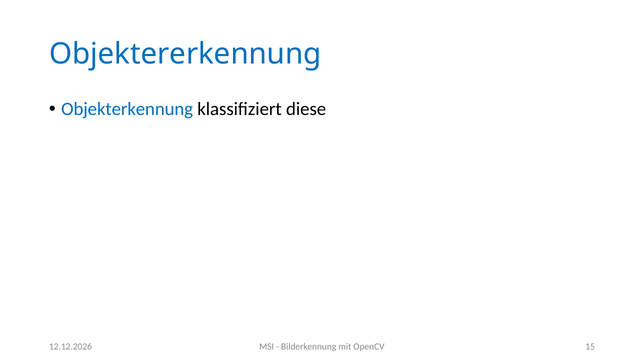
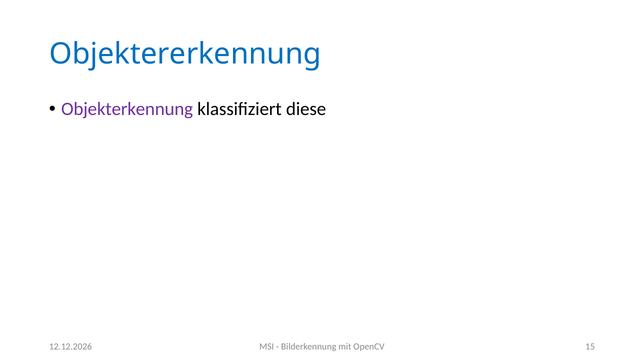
Objekterkennung colour: blue -> purple (127, 109)
